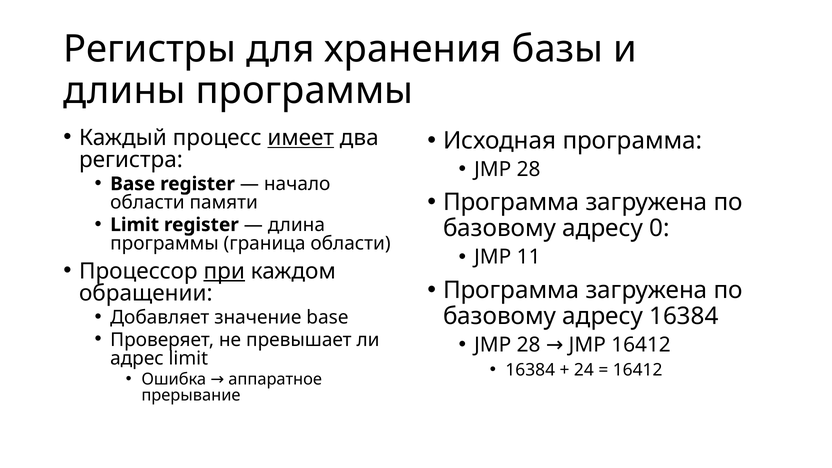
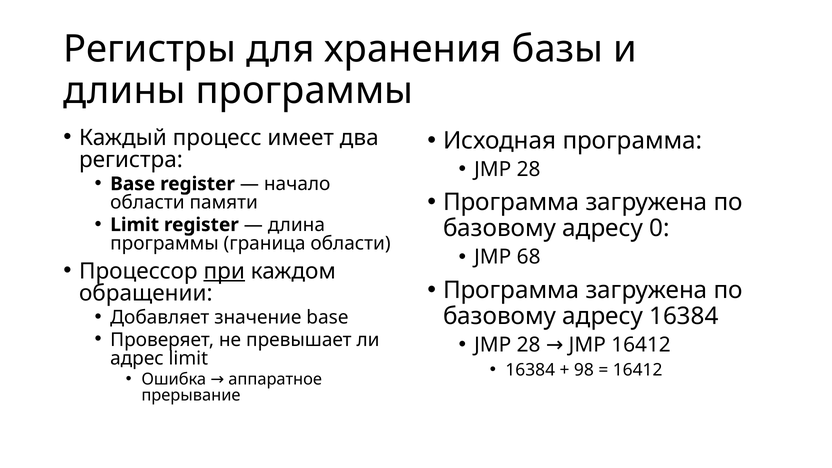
имеет underline: present -> none (301, 138)
11: 11 -> 68 (529, 257)
24: 24 -> 98 (584, 370)
